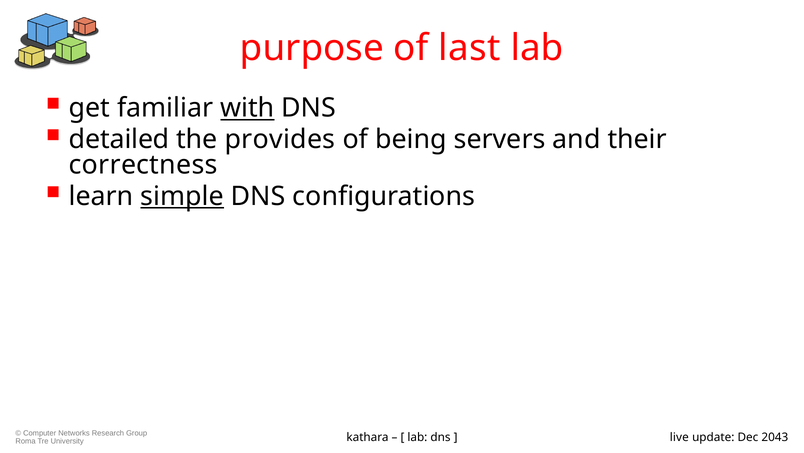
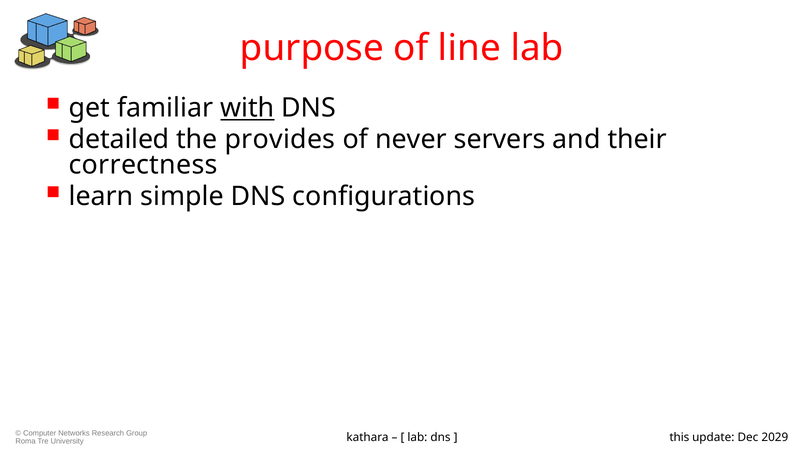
last: last -> line (469, 48)
being: being -> never (411, 139)
simple underline: present -> none (182, 196)
live: live -> this (679, 436)
2043: 2043 -> 2029 (775, 436)
